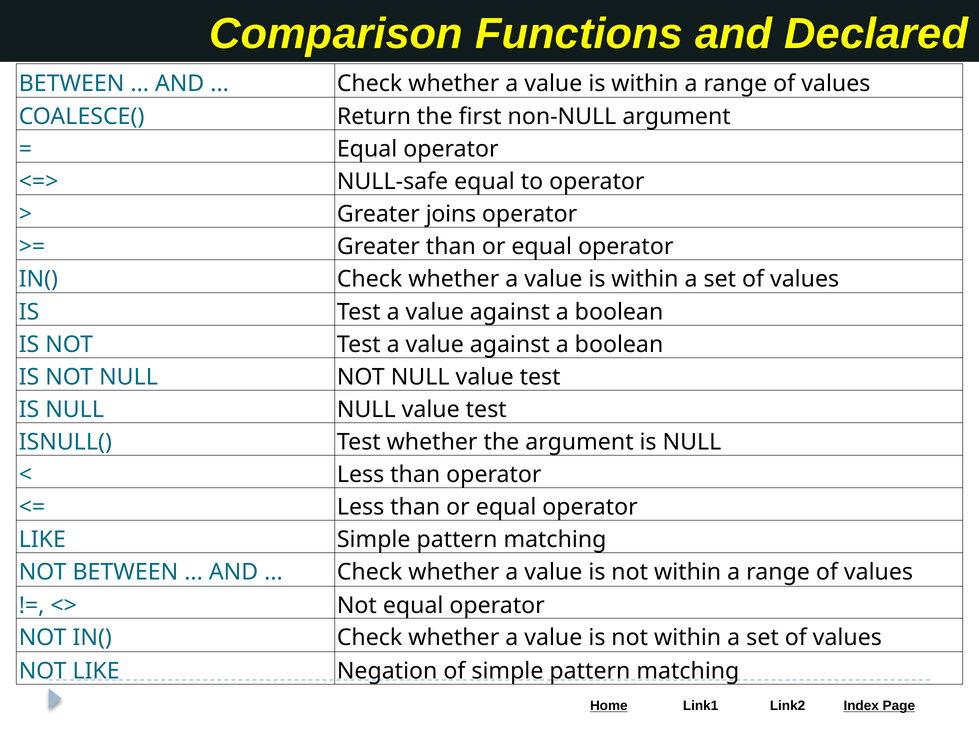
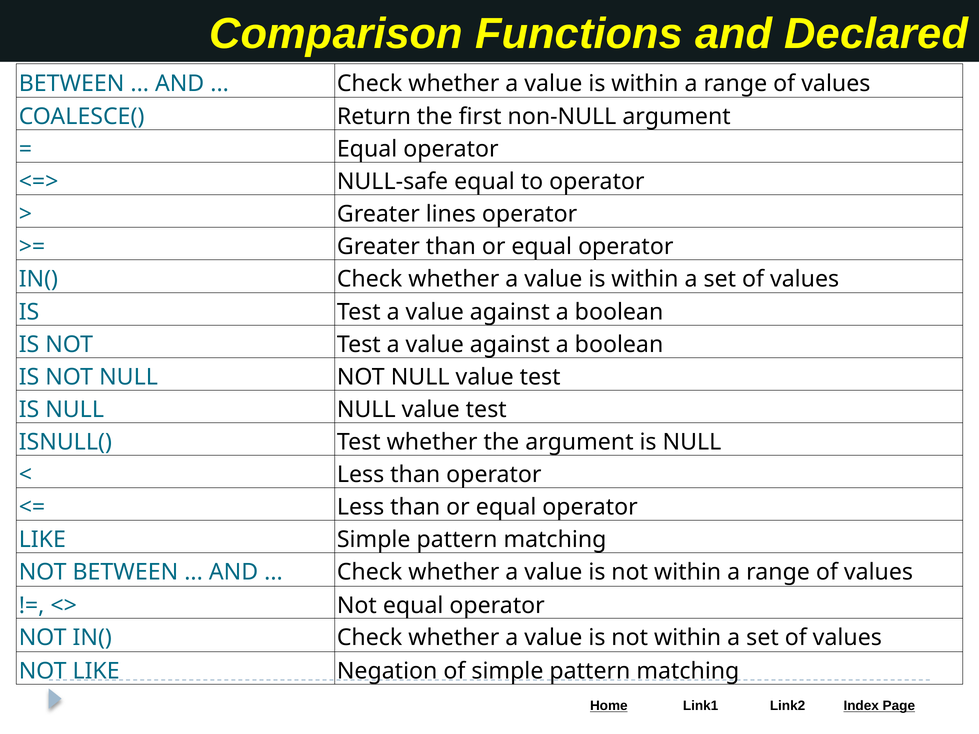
joins: joins -> lines (451, 214)
